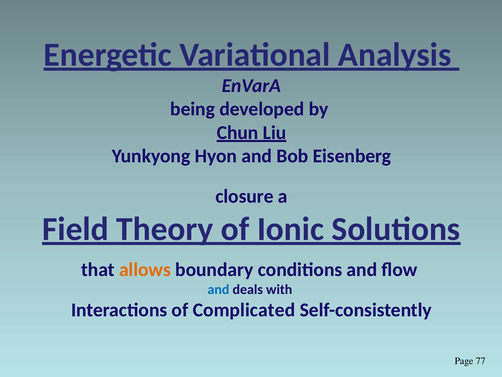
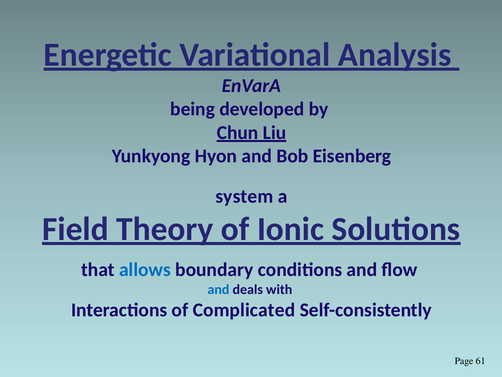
closure: closure -> system (244, 196)
allows colour: orange -> blue (145, 269)
77: 77 -> 61 (481, 360)
